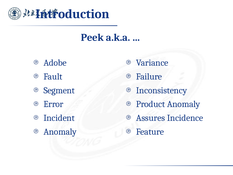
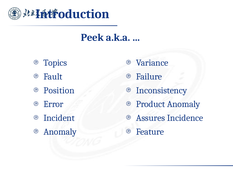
Adobe: Adobe -> Topics (55, 63)
Segment: Segment -> Position (59, 90)
